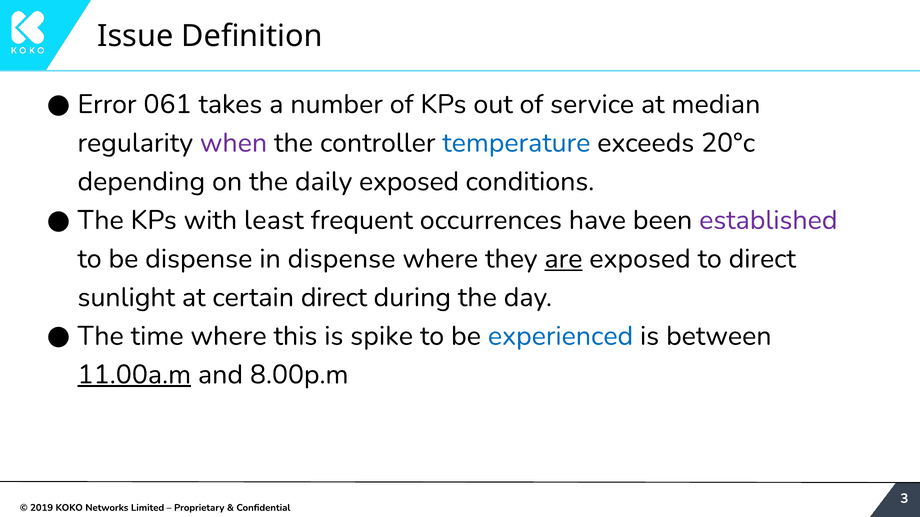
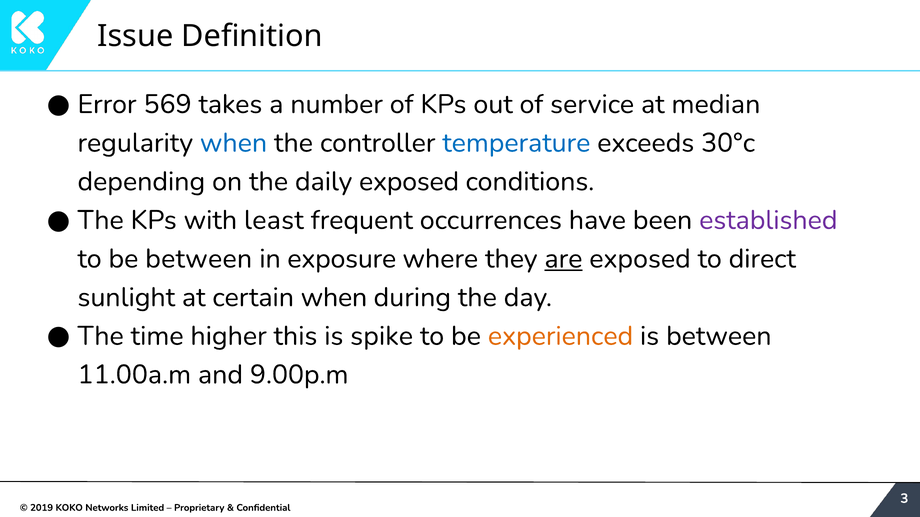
061: 061 -> 569 (168, 104)
when colour: purple -> blue (234, 143)
20°c: 20°c -> 30°c (728, 143)
be dispense: dispense -> between (199, 259)
in dispense: dispense -> exposure (342, 259)
certain direct: direct -> when (334, 298)
time where: where -> higher (229, 336)
experienced colour: blue -> orange (561, 336)
11.00a.m underline: present -> none (134, 375)
8.00p.m: 8.00p.m -> 9.00p.m (299, 375)
